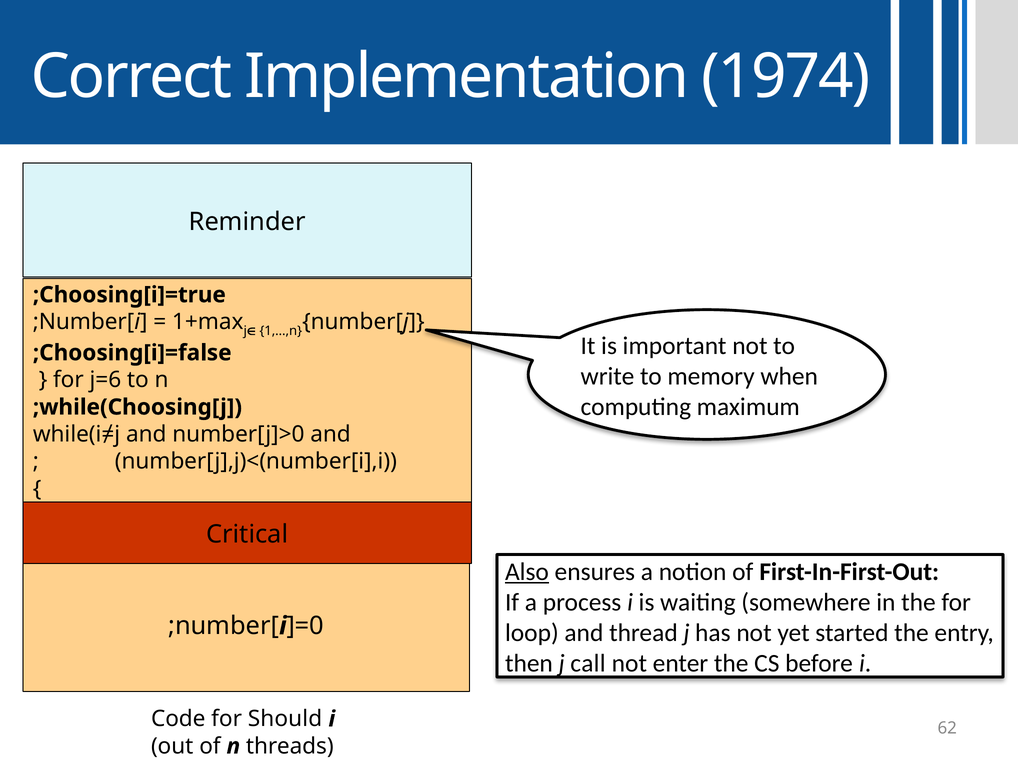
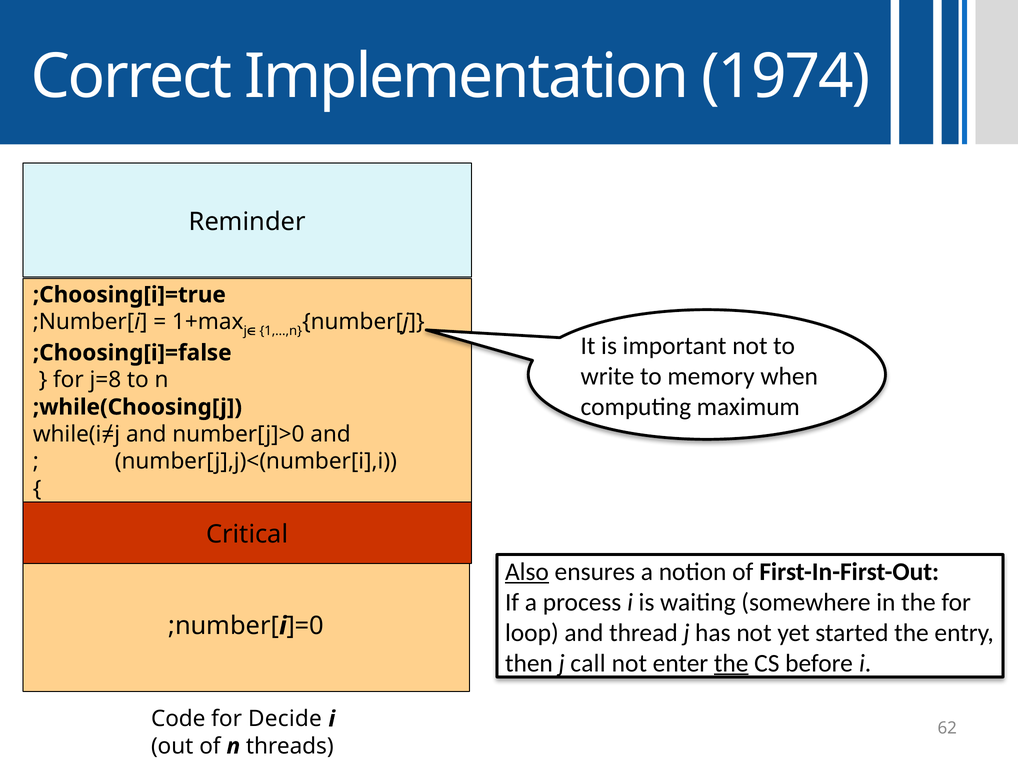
j=6: j=6 -> j=8 (105, 380)
the underline: none -> present (731, 663)
Should: Should -> Decide (285, 719)
